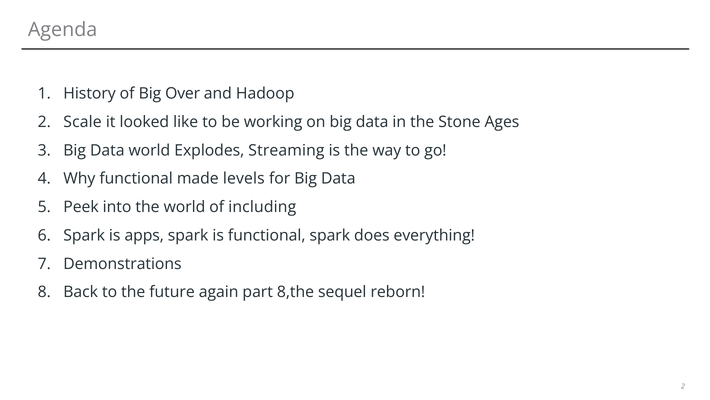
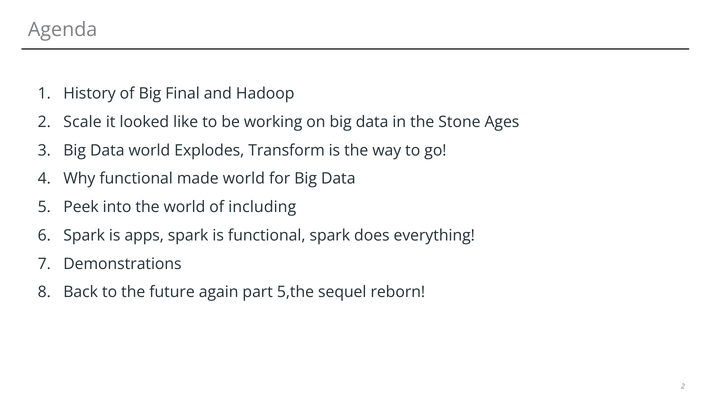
Over: Over -> Final (183, 93)
Streaming: Streaming -> Transform (287, 150)
made levels: levels -> world (244, 179)
8,the: 8,the -> 5,the (296, 292)
